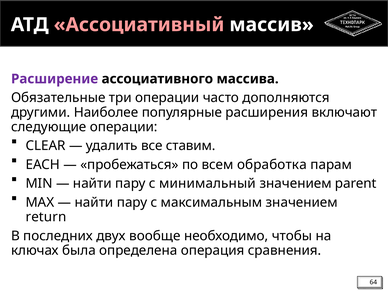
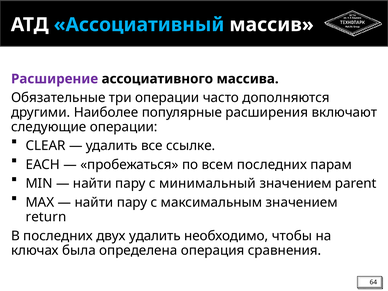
Ассоциативный colour: pink -> light blue (139, 25)
ставим: ставим -> ссылке (191, 146)
всем обработка: обработка -> последних (272, 165)
двух вообще: вообще -> удалить (155, 236)
